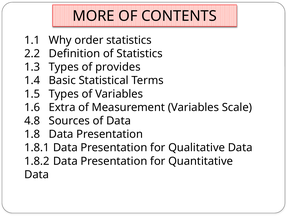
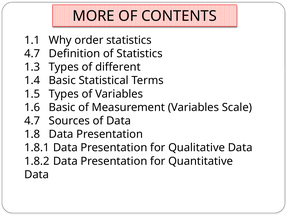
2.2: 2.2 -> 4.7 (32, 53)
provides: provides -> different (118, 67)
1.6 Extra: Extra -> Basic (62, 107)
4.8: 4.8 -> 4.7 (32, 120)
